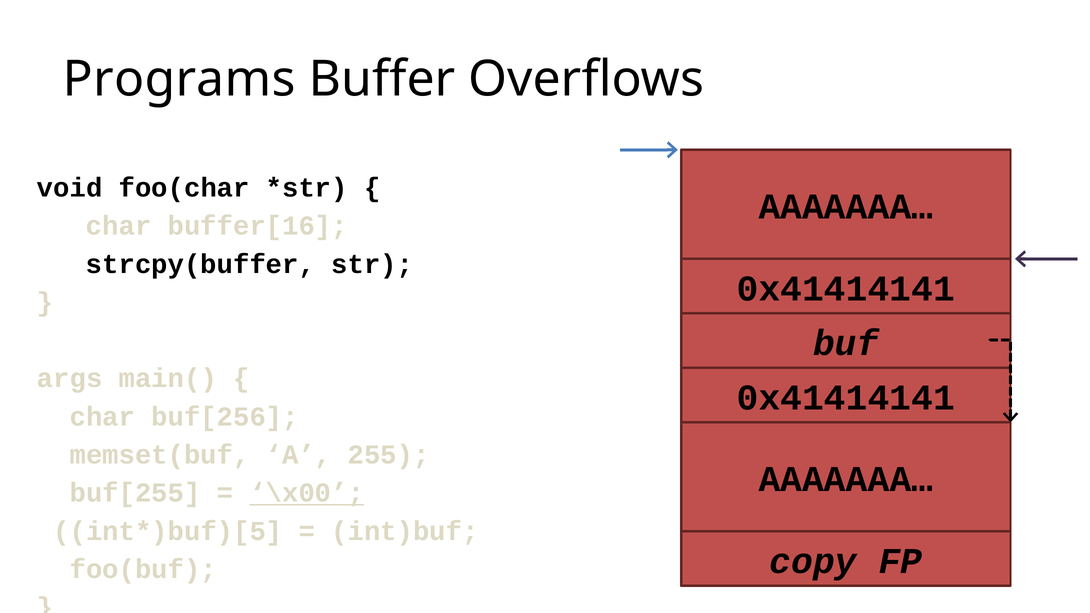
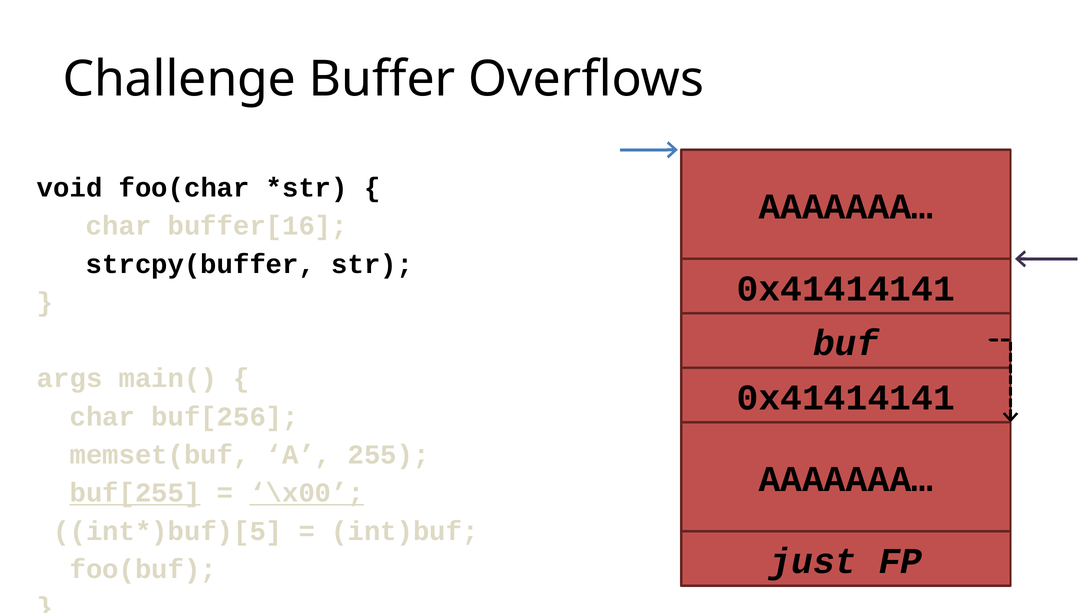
Programs: Programs -> Challenge (179, 79)
buf[255 underline: none -> present (135, 493)
copy: copy -> just (813, 561)
